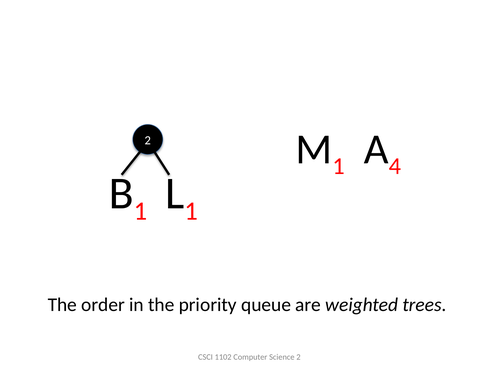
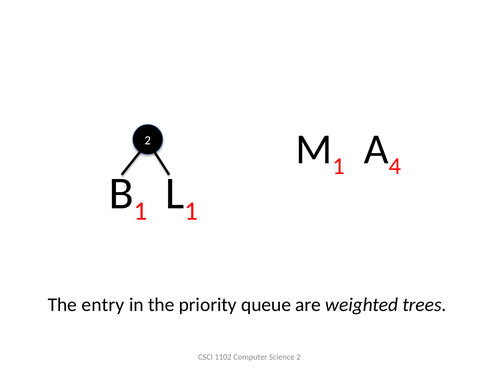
order: order -> entry (103, 305)
